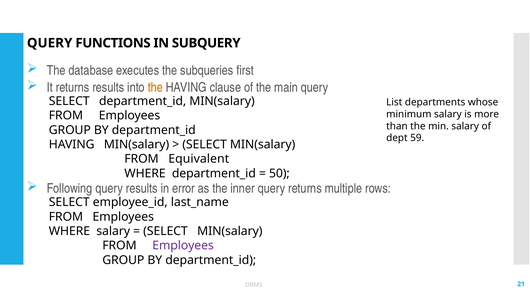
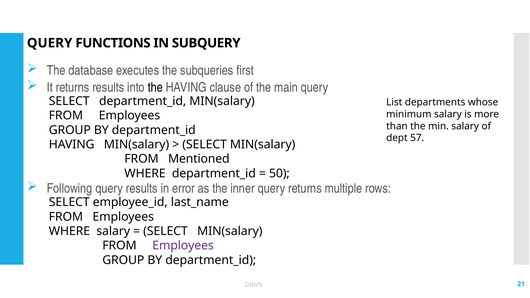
the colour: orange -> black (155, 87)
59: 59 -> 57 (417, 138)
Equivalent: Equivalent -> Mentioned (199, 159)
